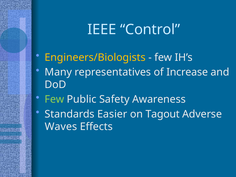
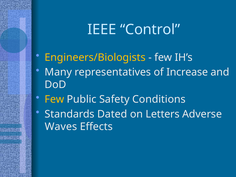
Few colour: light green -> yellow (54, 99)
Awareness: Awareness -> Conditions (159, 99)
Easier: Easier -> Dated (112, 114)
Tagout: Tagout -> Letters (163, 114)
